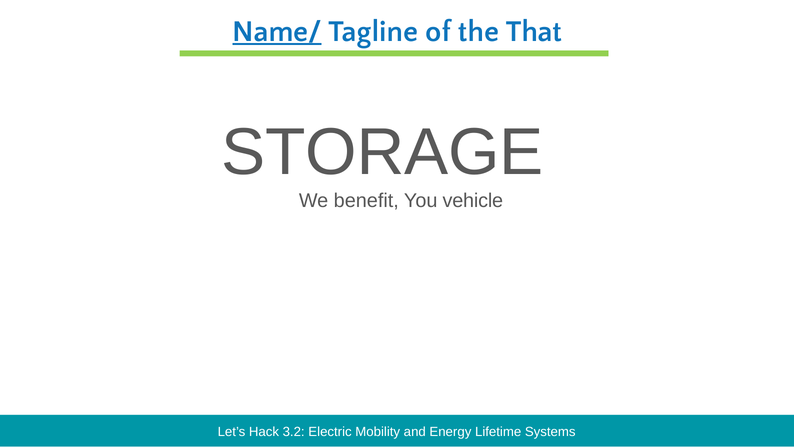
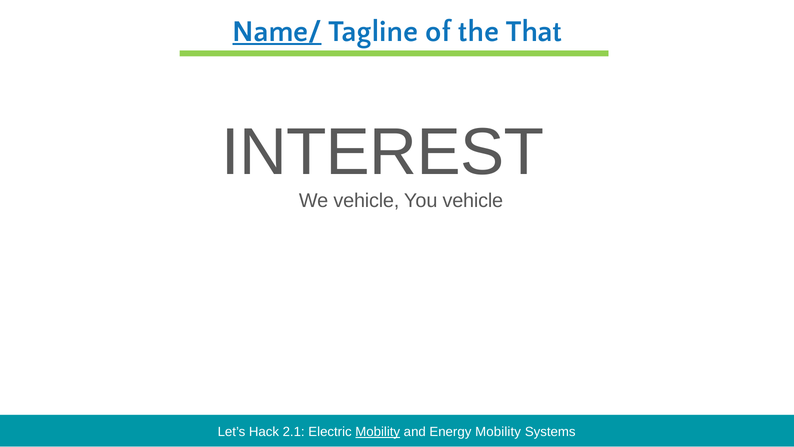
STORAGE: STORAGE -> INTEREST (383, 152)
We benefit: benefit -> vehicle (366, 201)
3.2: 3.2 -> 2.1 (294, 431)
Mobility underline: none -> present (378, 431)
Energy Lifetime: Lifetime -> Mobility (498, 431)
